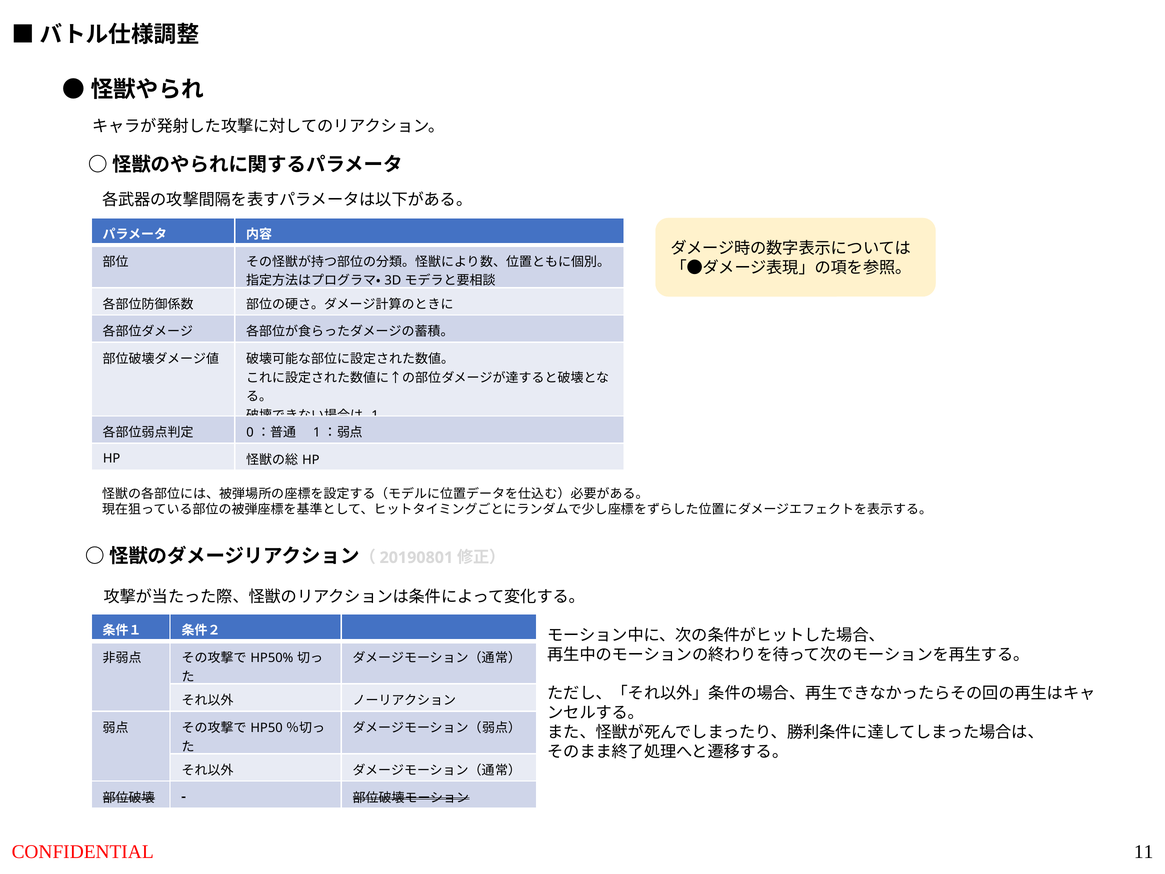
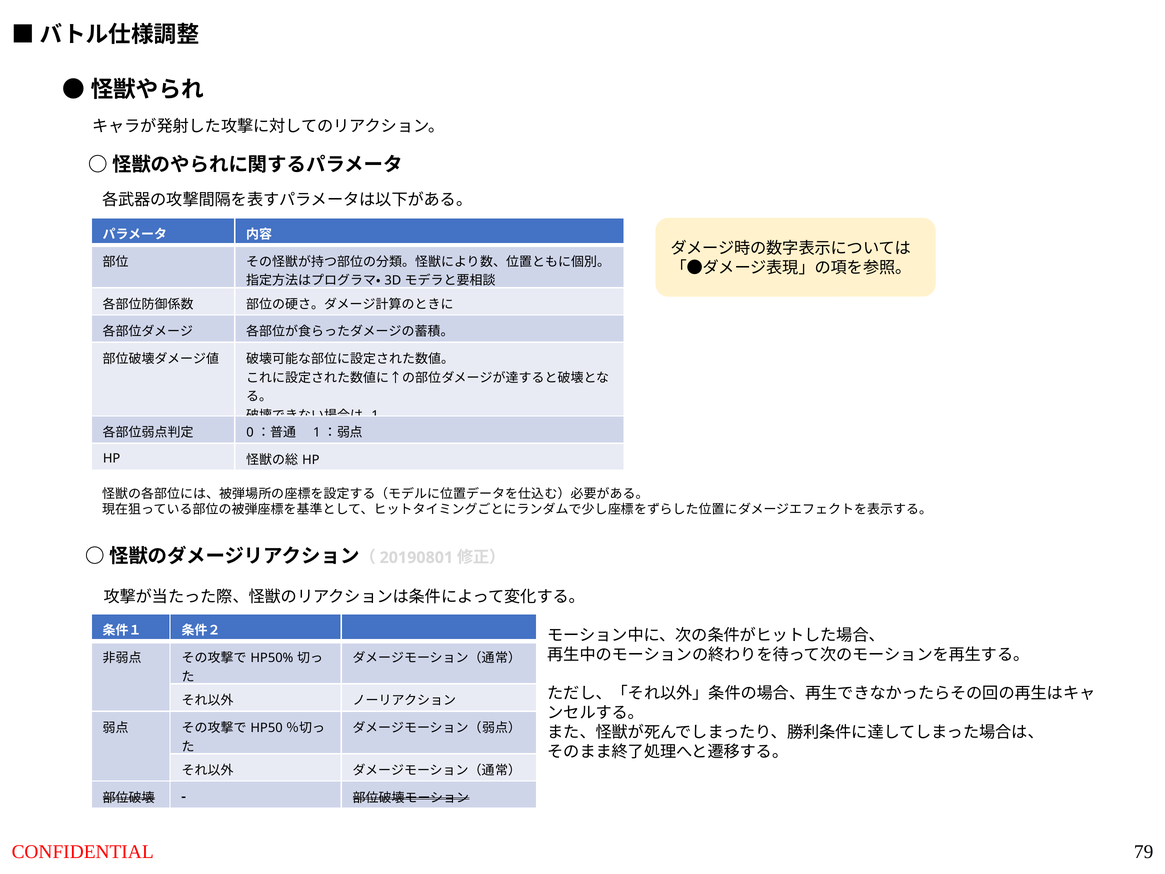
11: 11 -> 79 (1144, 852)
